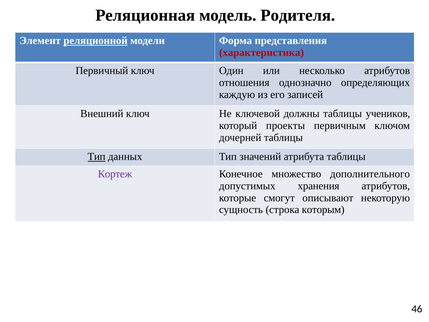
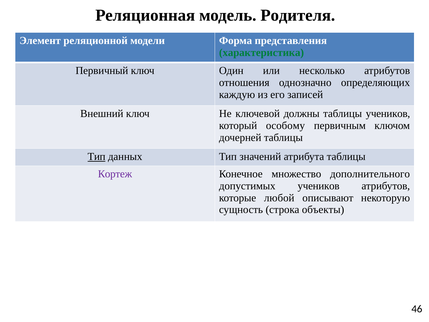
реляционной underline: present -> none (96, 41)
характеристика colour: red -> green (262, 53)
проекты: проекты -> особому (285, 126)
допустимых хранения: хранения -> учеников (319, 186)
смогут: смогут -> любой (279, 198)
которым: которым -> объекты (323, 210)
